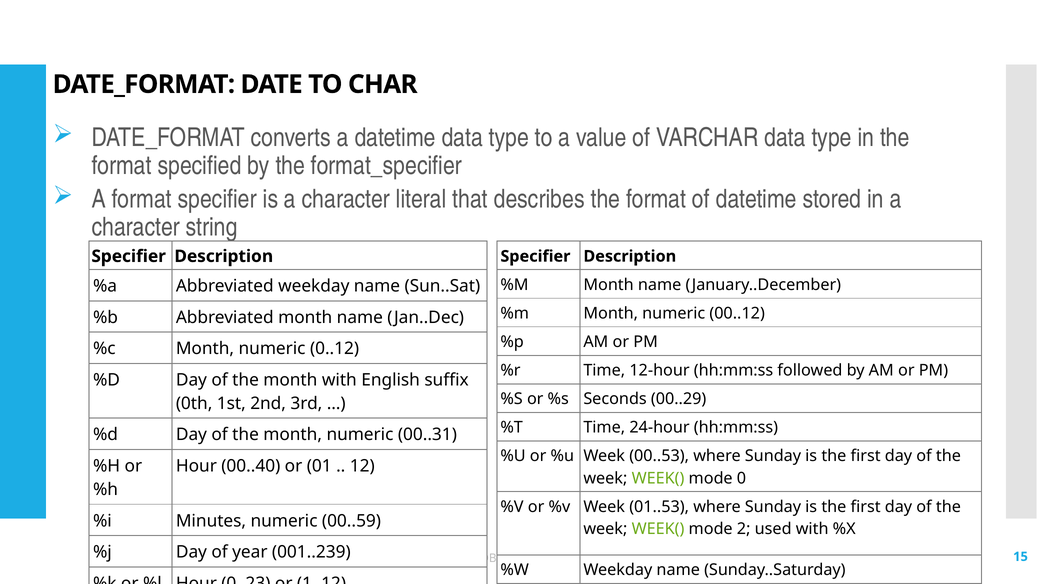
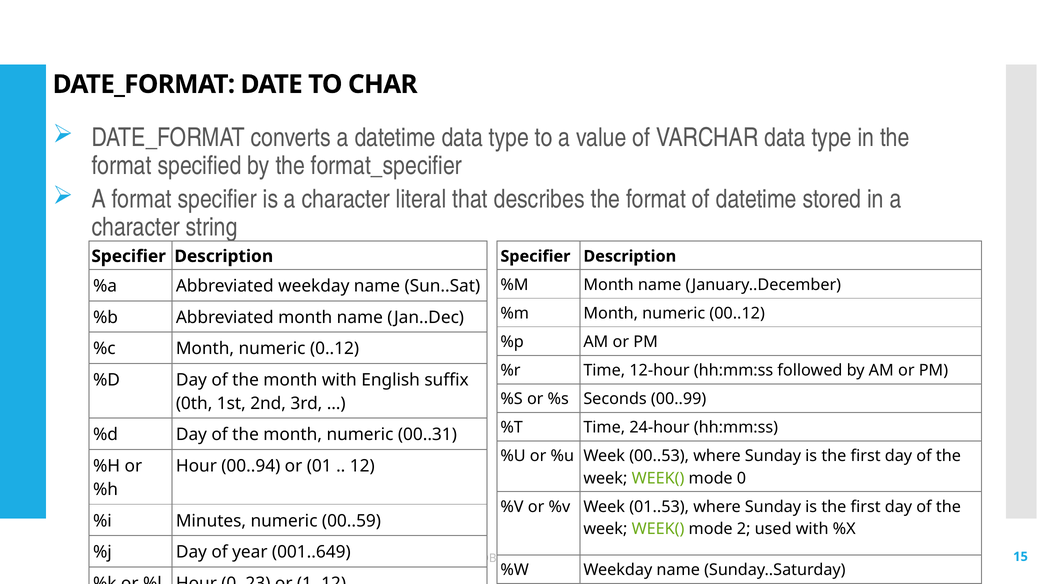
00..29: 00..29 -> 00..99 (679, 399)
00..40: 00..40 -> 00..94 (251, 466)
001..239: 001..239 -> 001..649 (311, 552)
